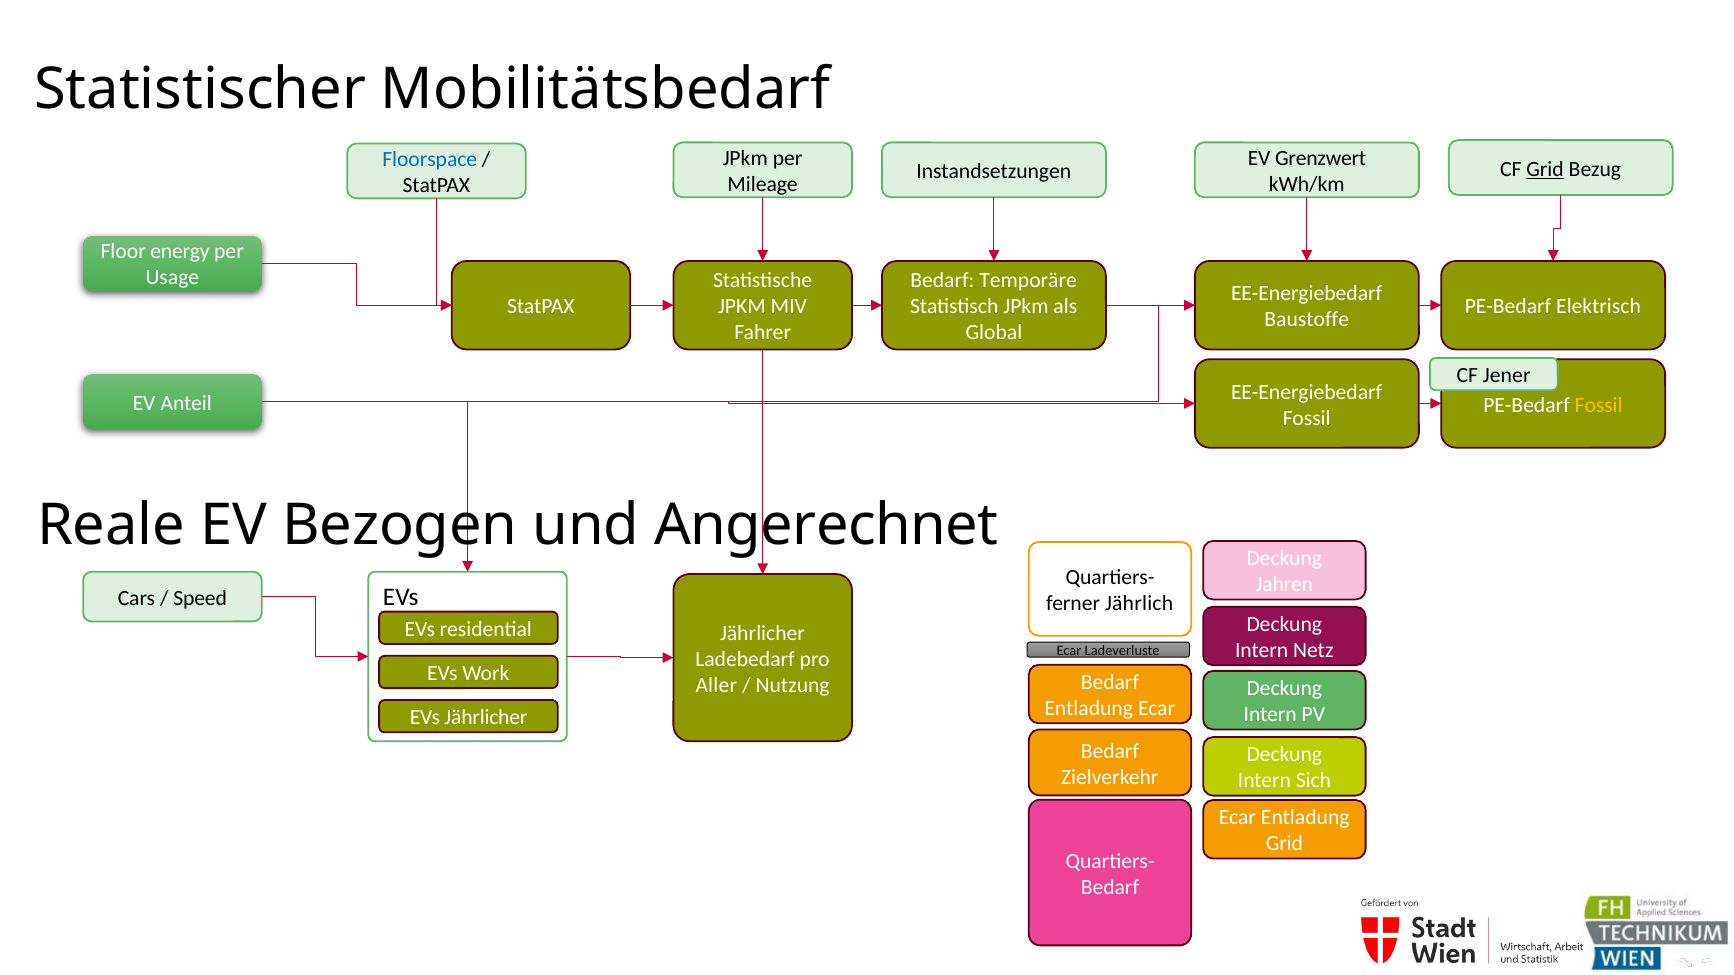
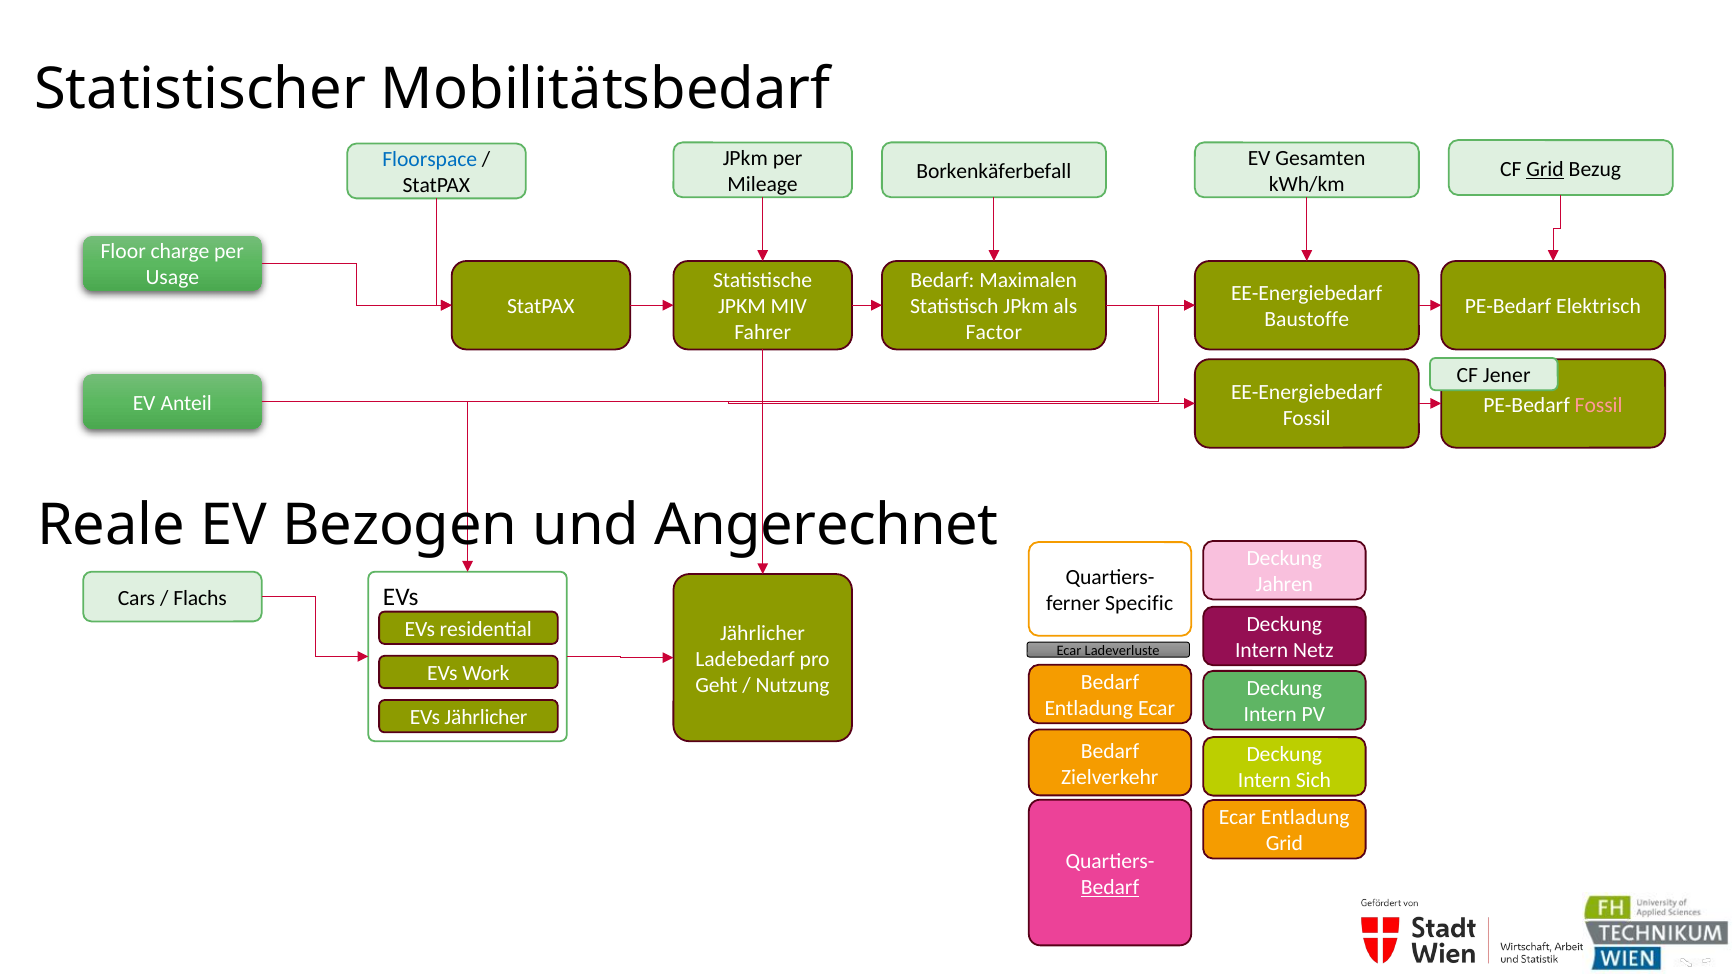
Grenzwert: Grenzwert -> Gesamten (1320, 158)
Instandsetzungen: Instandsetzungen -> Borkenkäferbefall (994, 171)
energy: energy -> charge (180, 252)
Temporäre: Temporäre -> Maximalen (1028, 281)
Global: Global -> Factor (994, 333)
Fossil colour: yellow -> pink (1599, 405)
Speed: Speed -> Flachs (200, 598)
Jährlich: Jährlich -> Specific (1139, 604)
Aller: Aller -> Geht (717, 685)
Bedarf underline: none -> present (1110, 887)
